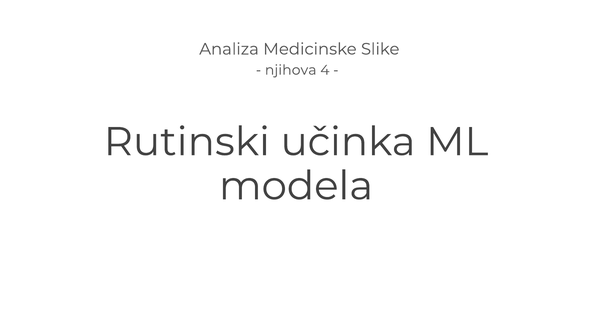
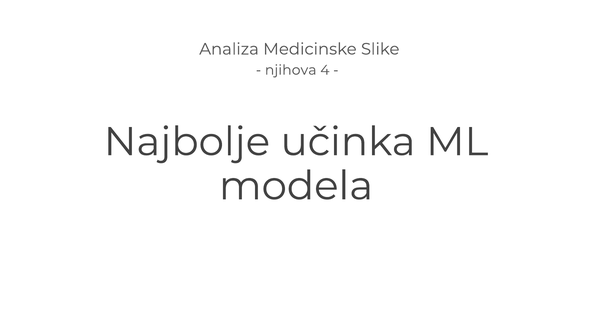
Rutinski: Rutinski -> Najbolje (187, 142)
